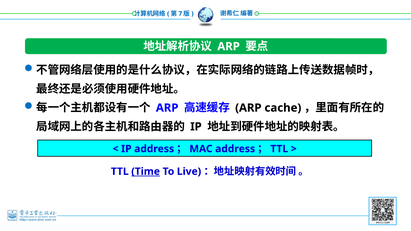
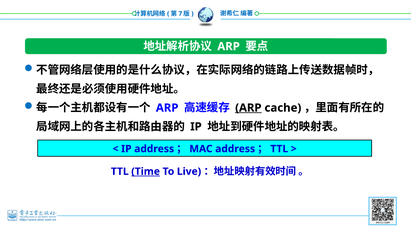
ARP underline: none -> present (248, 108)
